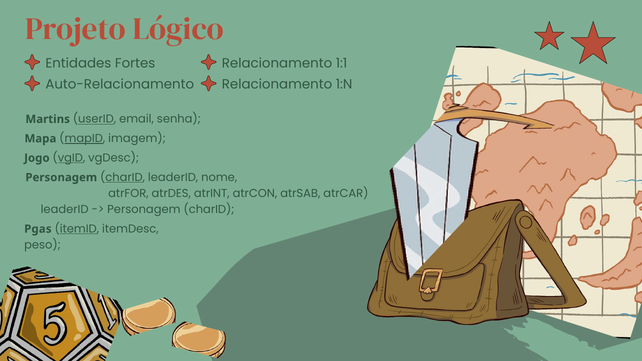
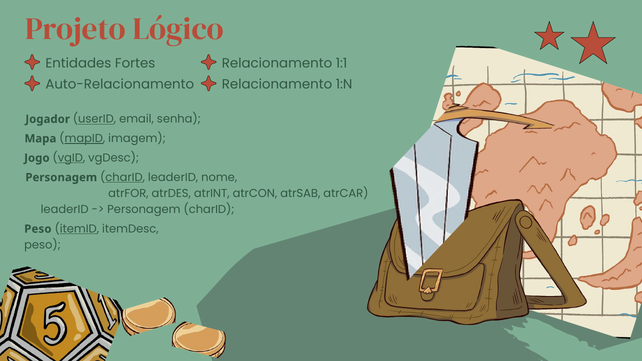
Martins: Martins -> Jogador (48, 119)
Pgas: Pgas -> Peso (38, 229)
